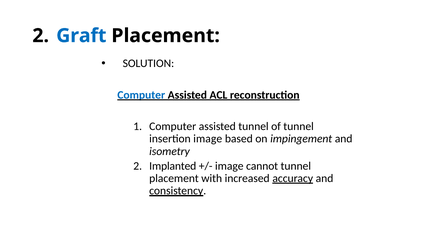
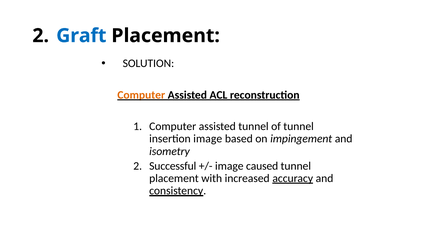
Computer colour: blue -> orange (141, 95)
Implanted: Implanted -> Successful (173, 166)
cannot: cannot -> caused (262, 166)
